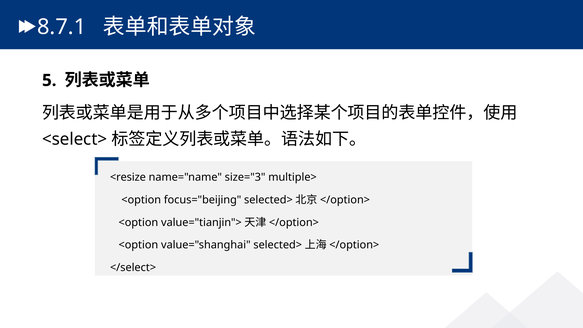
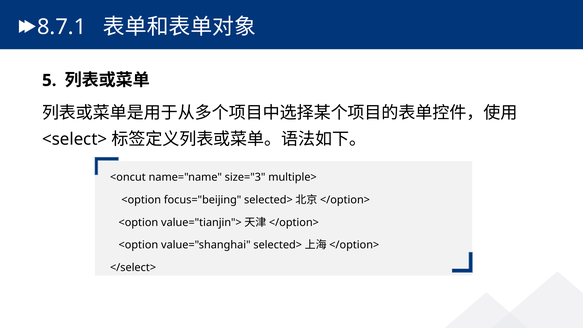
<resize: <resize -> <oncut (128, 177)
